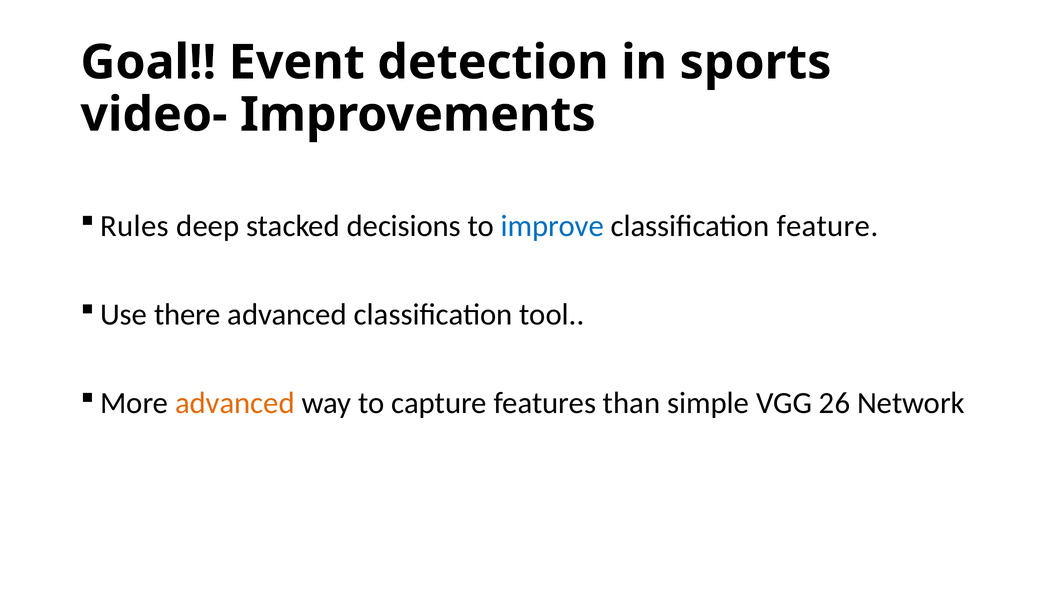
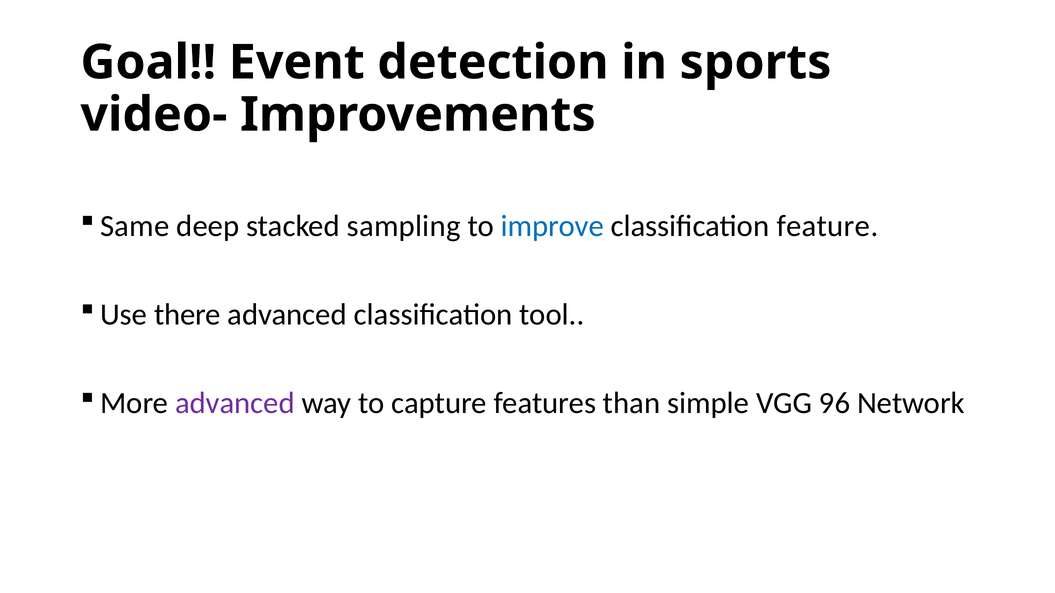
Rules: Rules -> Same (135, 226)
decisions: decisions -> sampling (404, 226)
advanced colour: orange -> purple (235, 403)
26: 26 -> 96 (835, 403)
